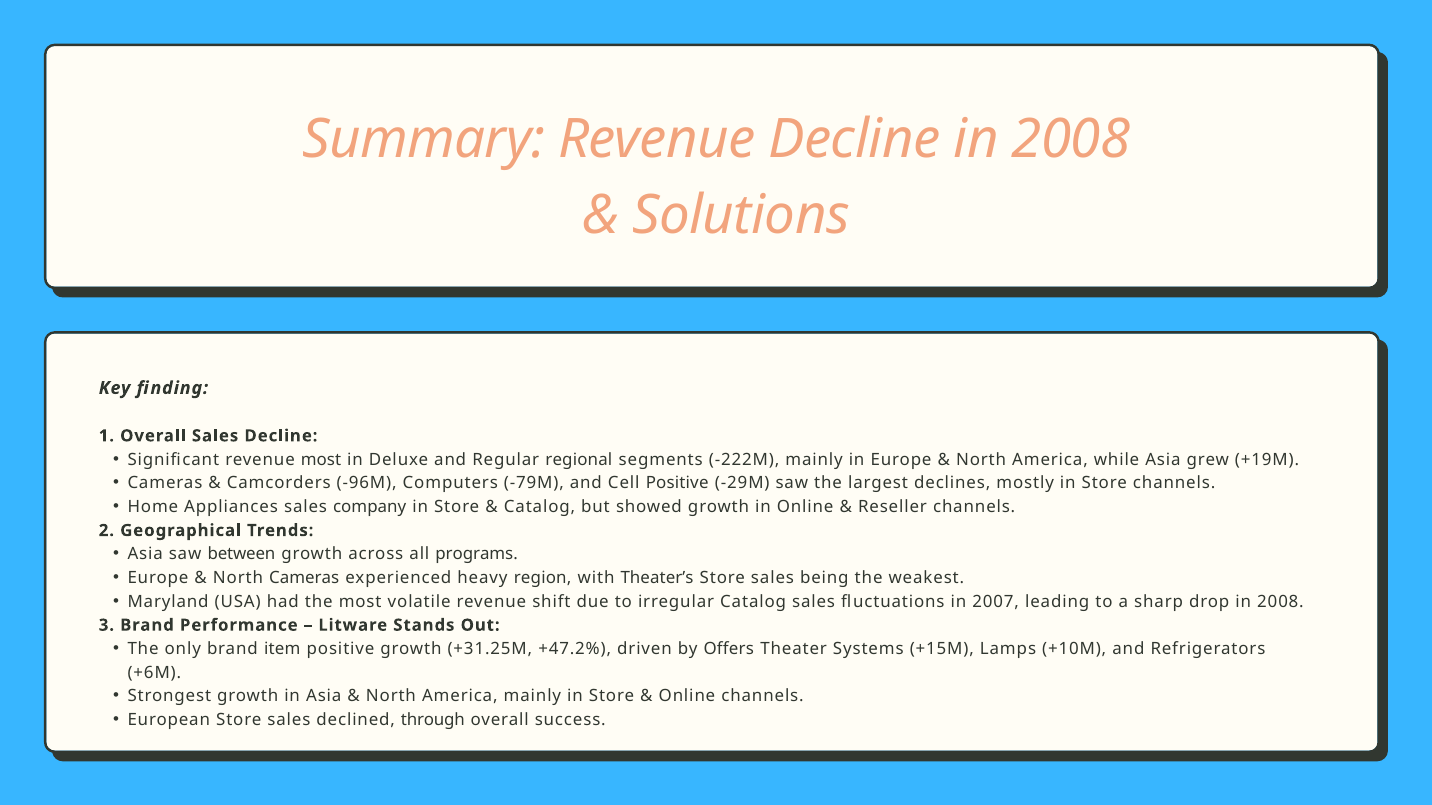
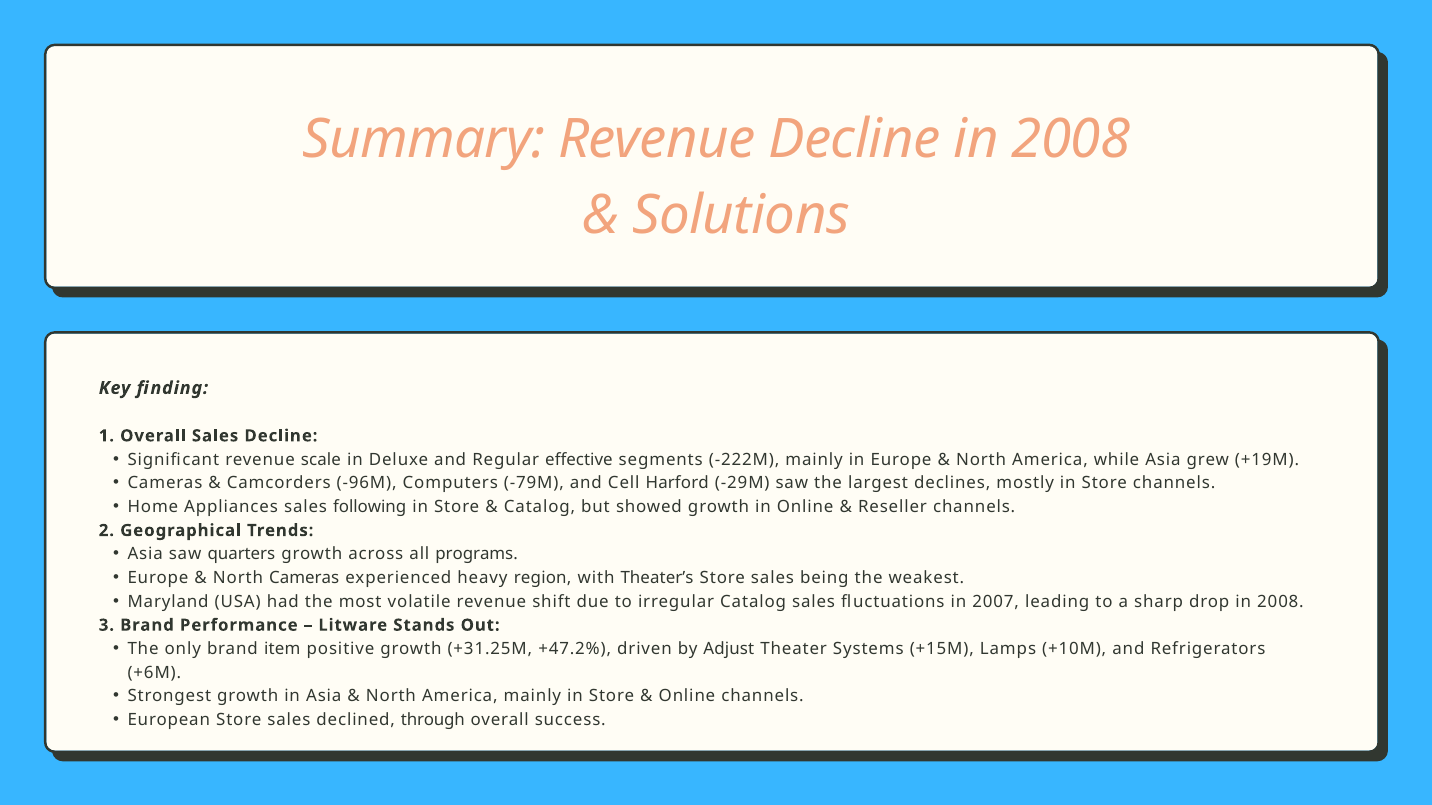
revenue most: most -> scale (321, 460)
regional: regional -> effective (579, 460)
Cell Positive: Positive -> Harford (677, 483)
company: company -> following (370, 507)
between: between -> quarters (241, 554)
Offers: Offers -> Adjust (729, 649)
